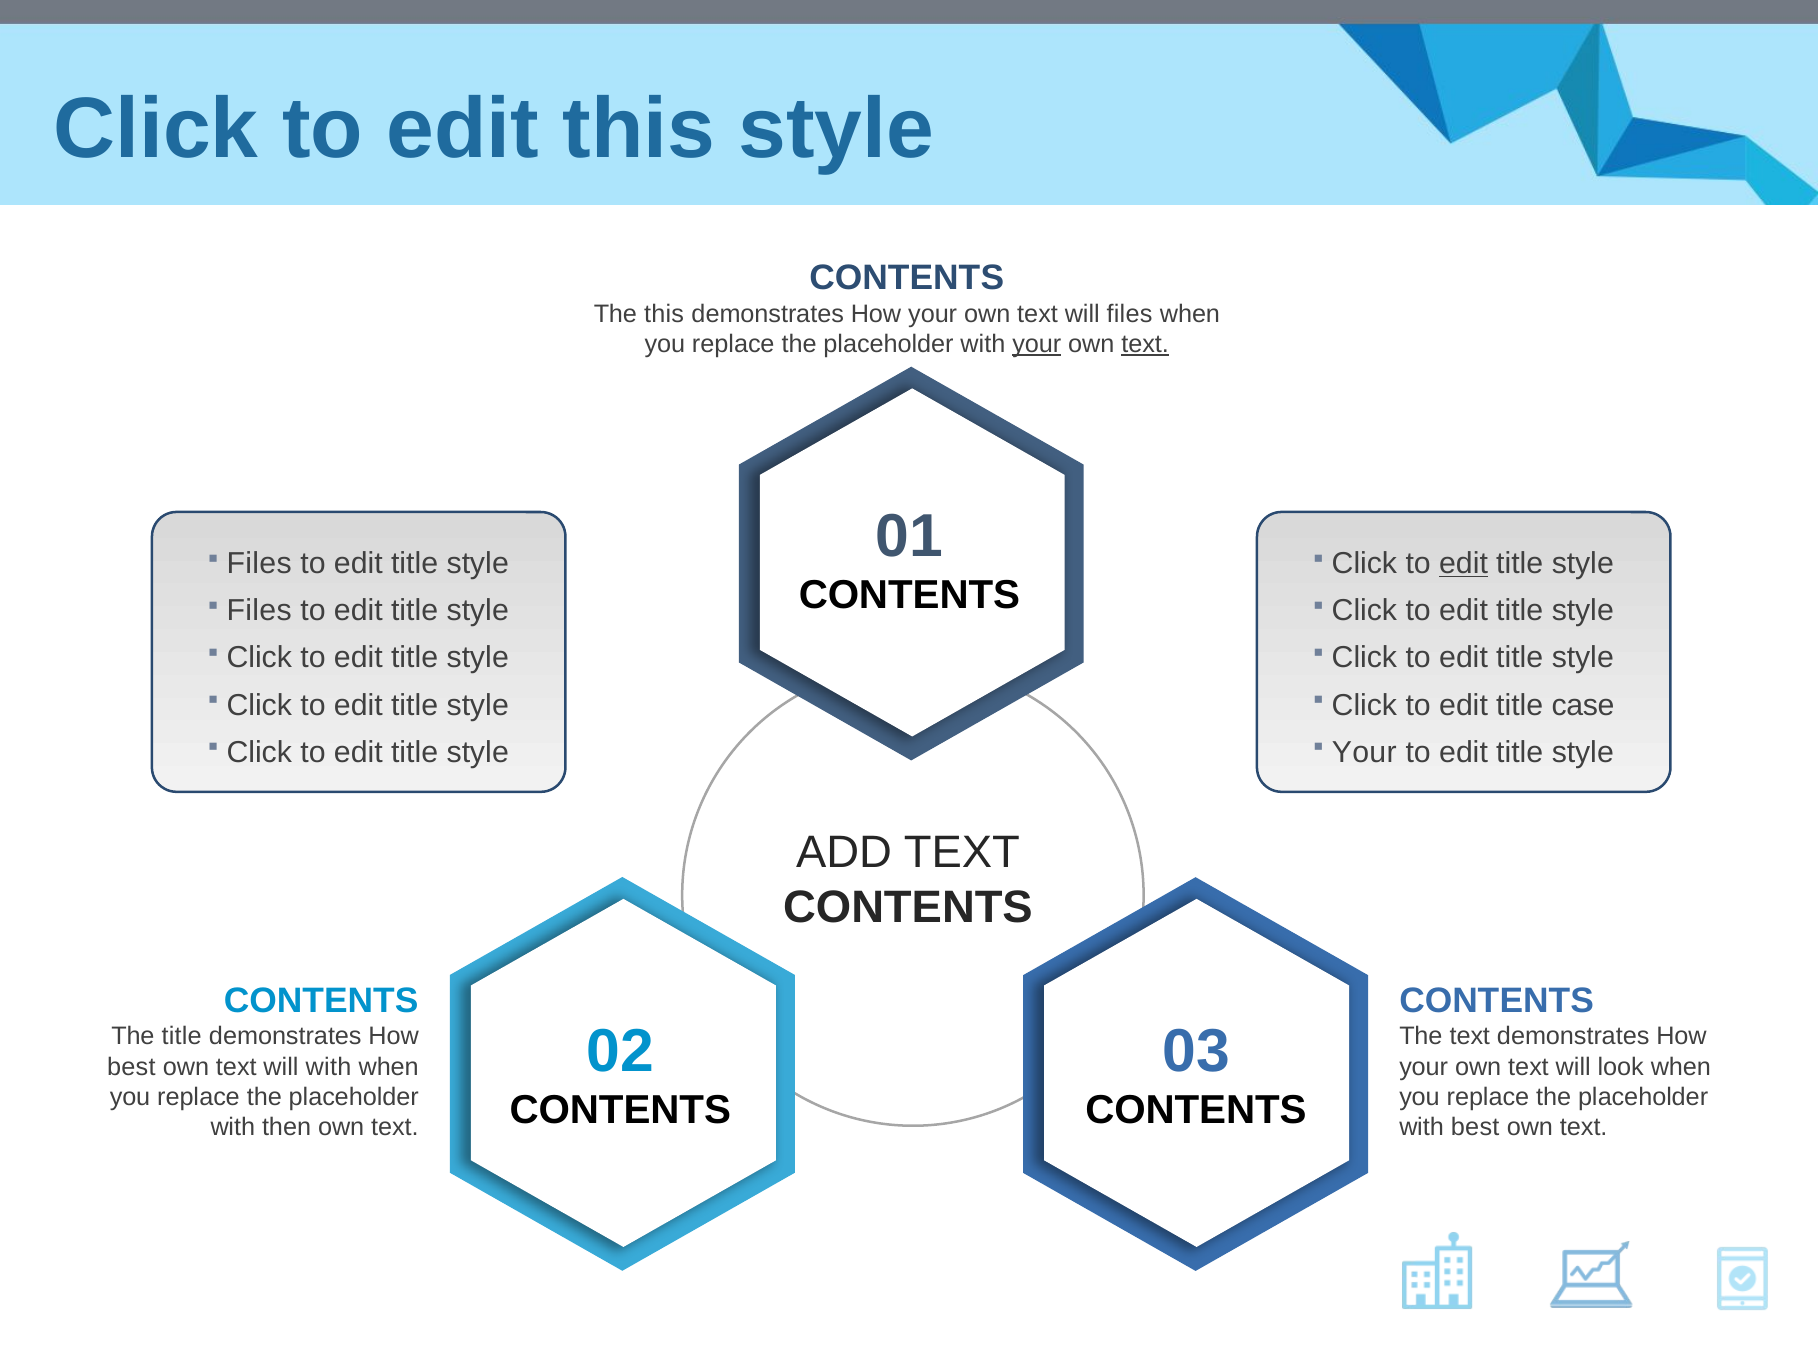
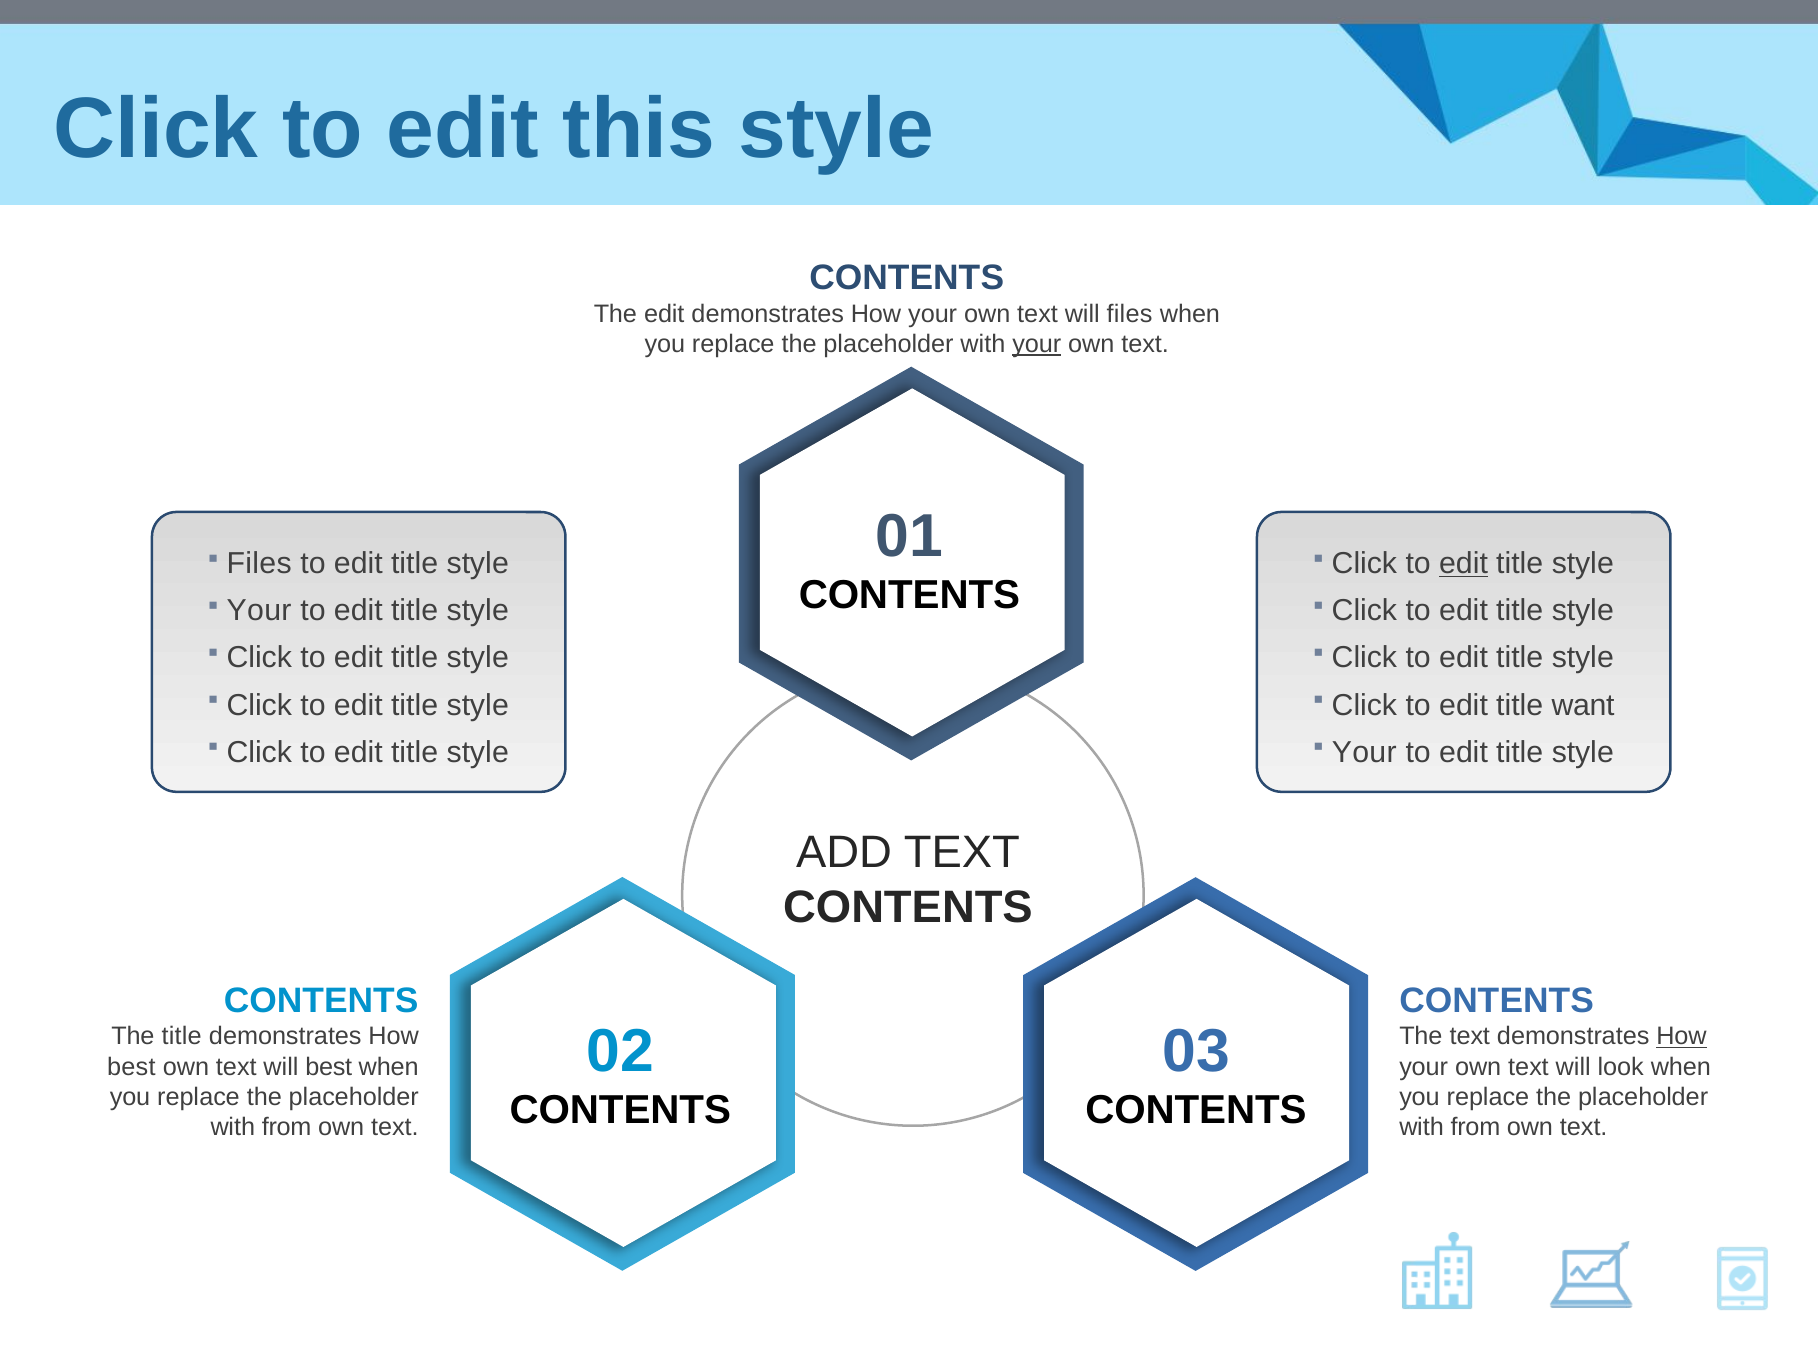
The this: this -> edit (664, 314)
text underline: present -> none (1145, 344)
Files: Files -> Your (259, 611)
case: case -> want (1583, 705)
How underline: none -> present (1681, 1037)
will with: with -> best (329, 1067)
then: then -> from (287, 1128)
best: best -> from (1475, 1128)
